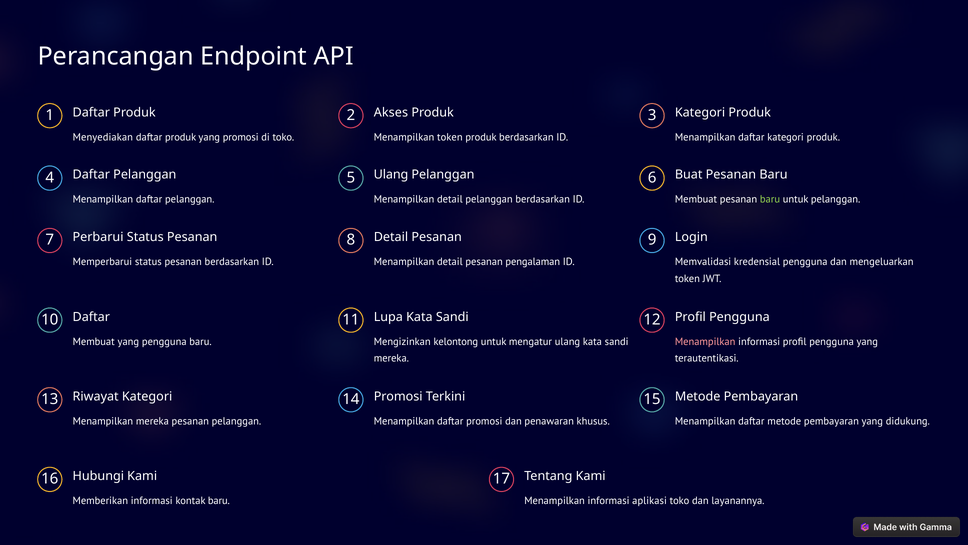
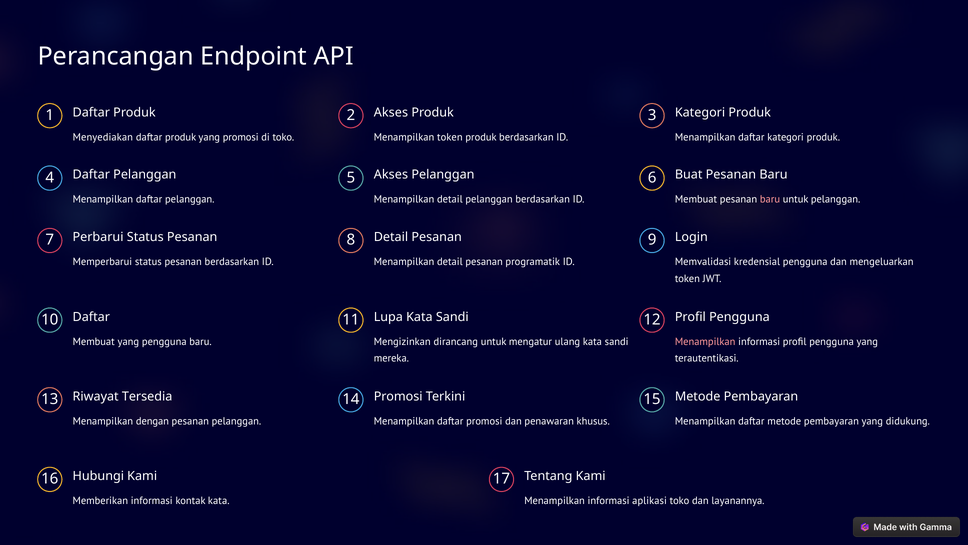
5 Ulang: Ulang -> Akses (391, 175)
baru colour: light green -> pink (770, 199)
pengalaman: pengalaman -> programatik (533, 262)
kelontong: kelontong -> dirancang (456, 341)
Riwayat Kategori: Kategori -> Tersedia (147, 396)
Menampilkan mereka: mereka -> dengan (152, 421)
kontak baru: baru -> kata (219, 500)
